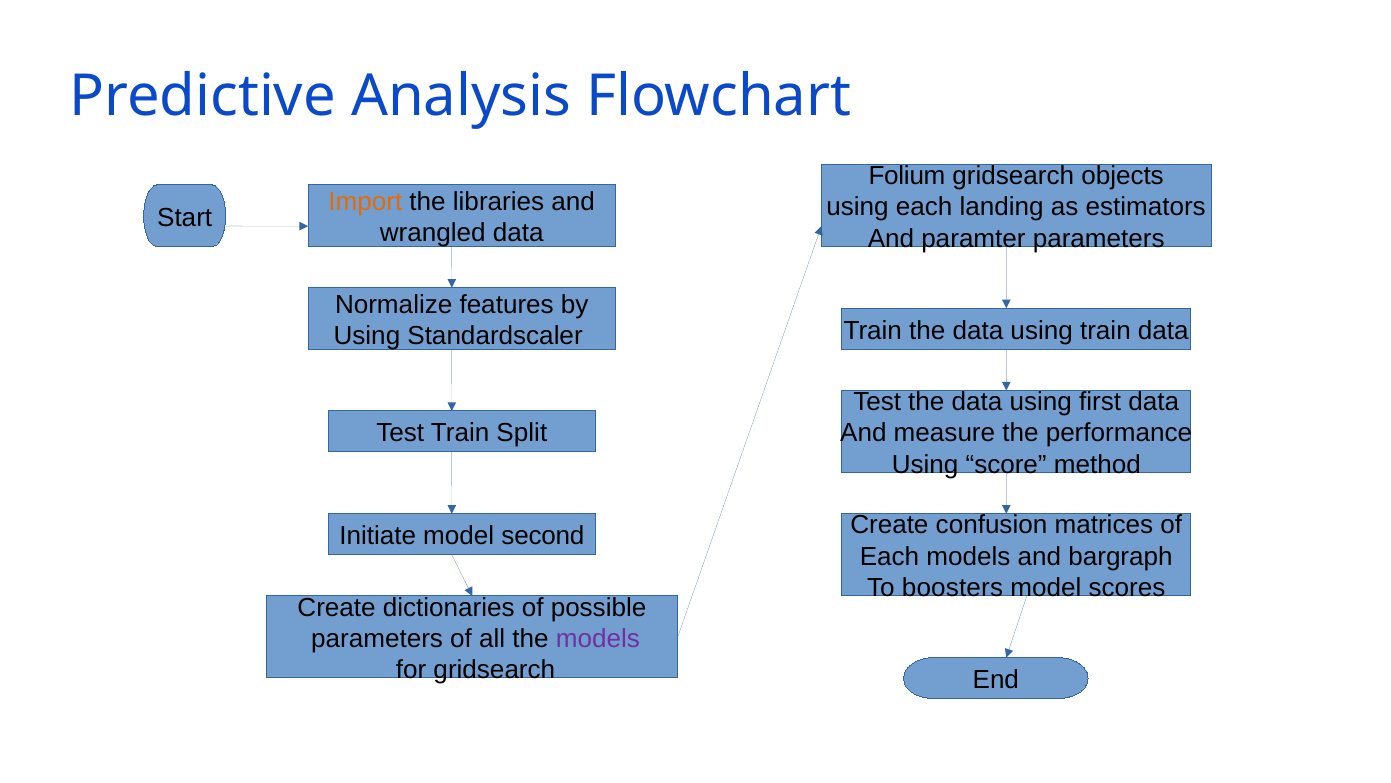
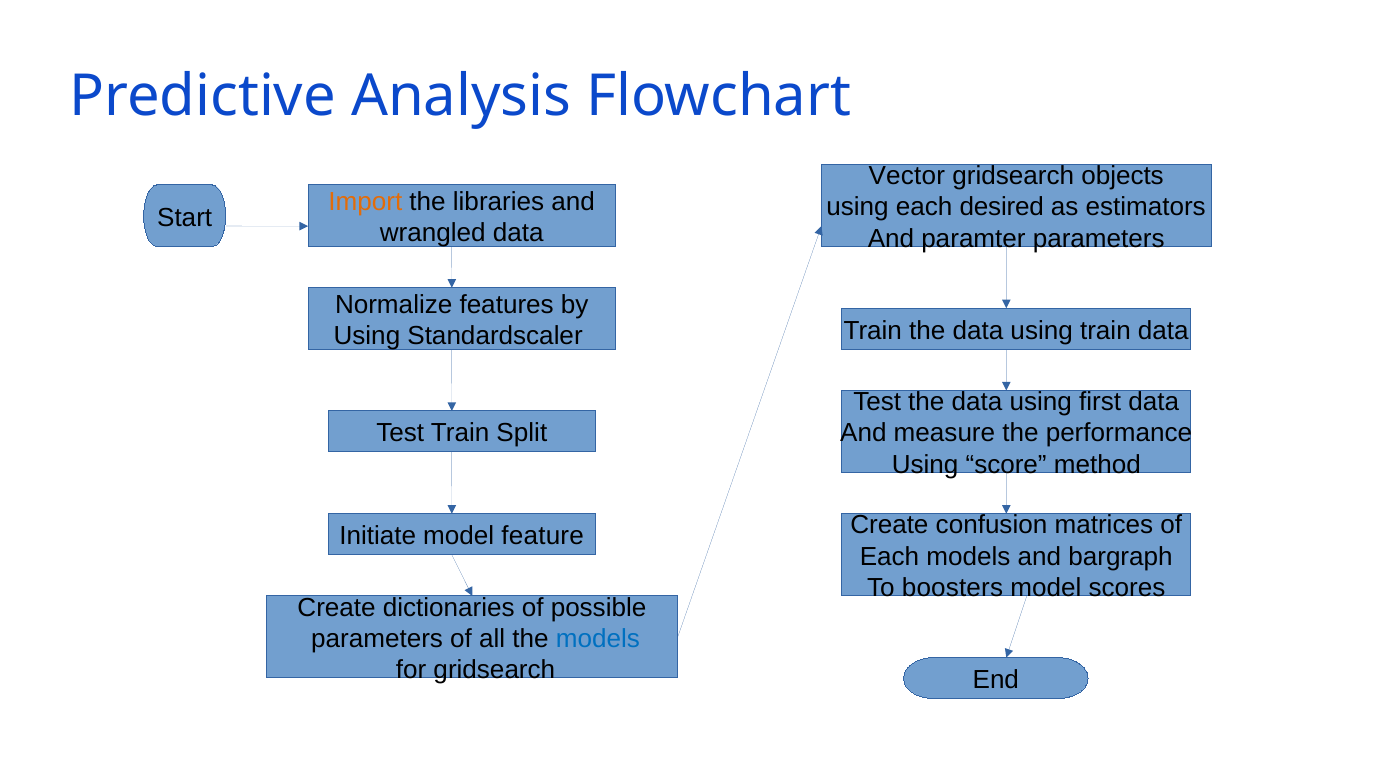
Folium: Folium -> Vector (907, 176)
landing: landing -> desired (1002, 207)
second: second -> feature (543, 536)
models colour: purple -> blue (598, 638)
